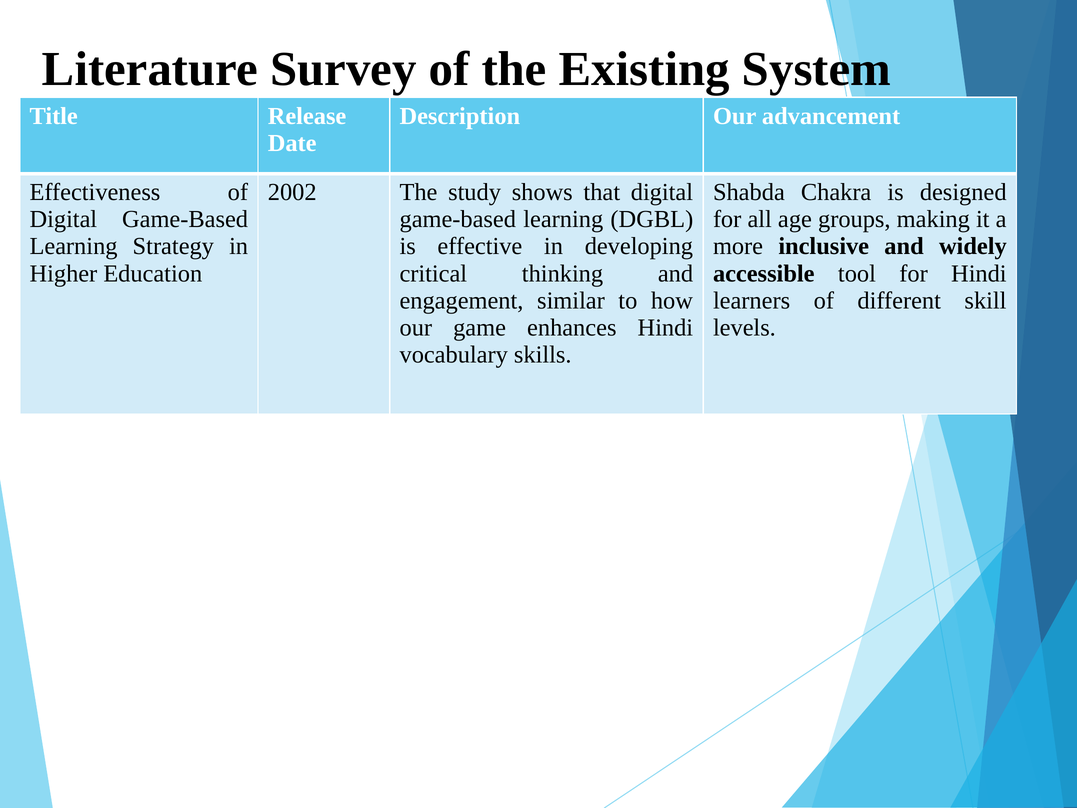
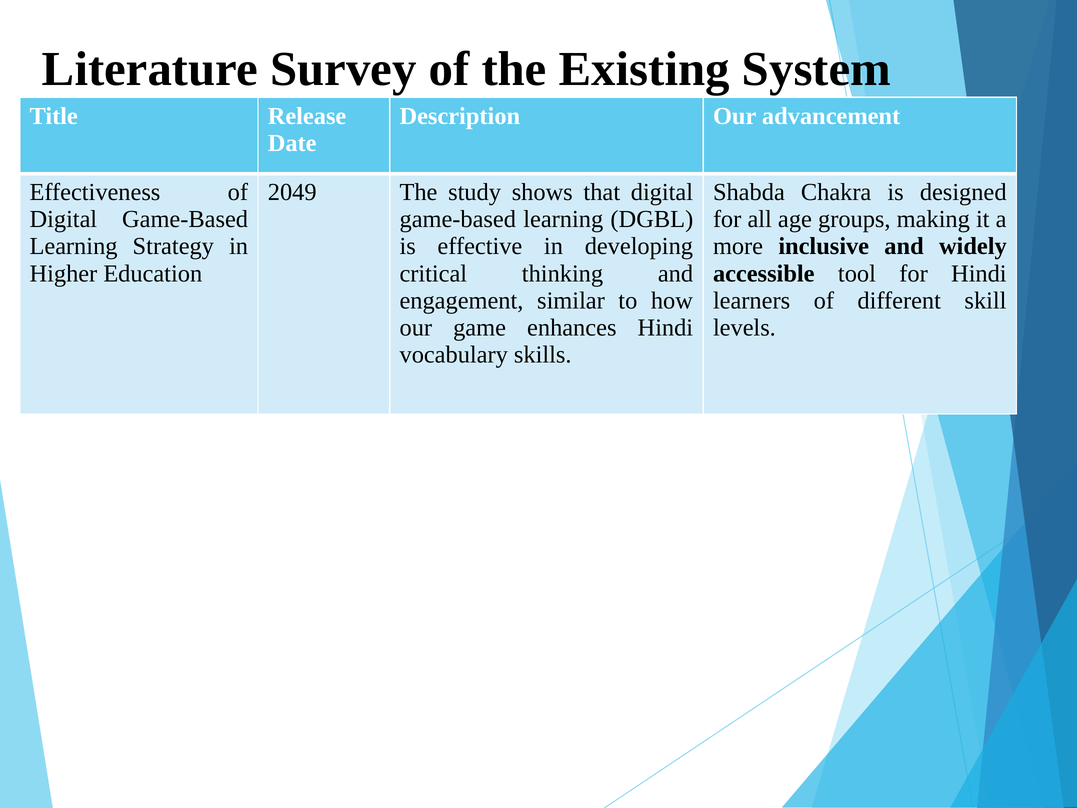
2002: 2002 -> 2049 (292, 192)
